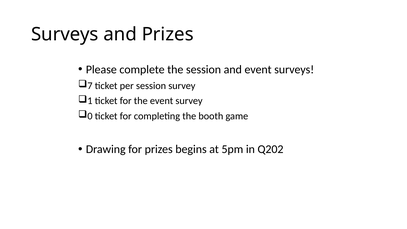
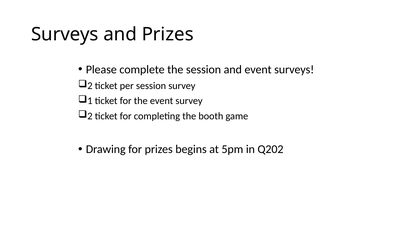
7: 7 -> 2 (90, 86)
0: 0 -> 2 (90, 116)
